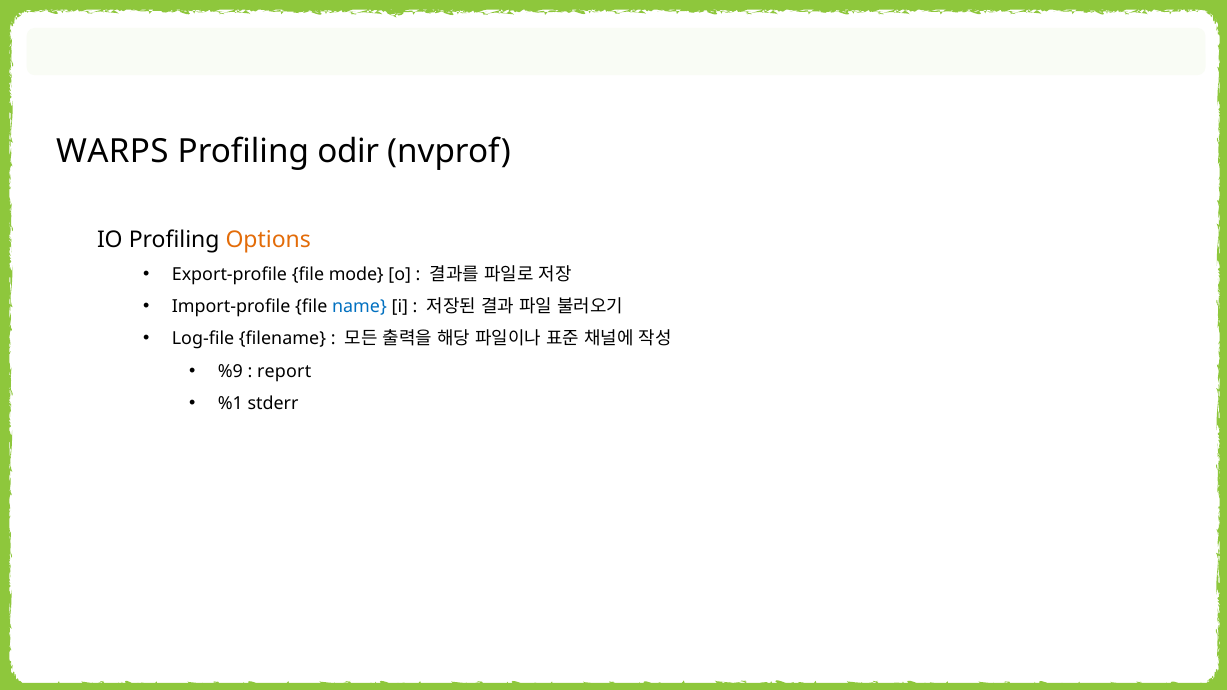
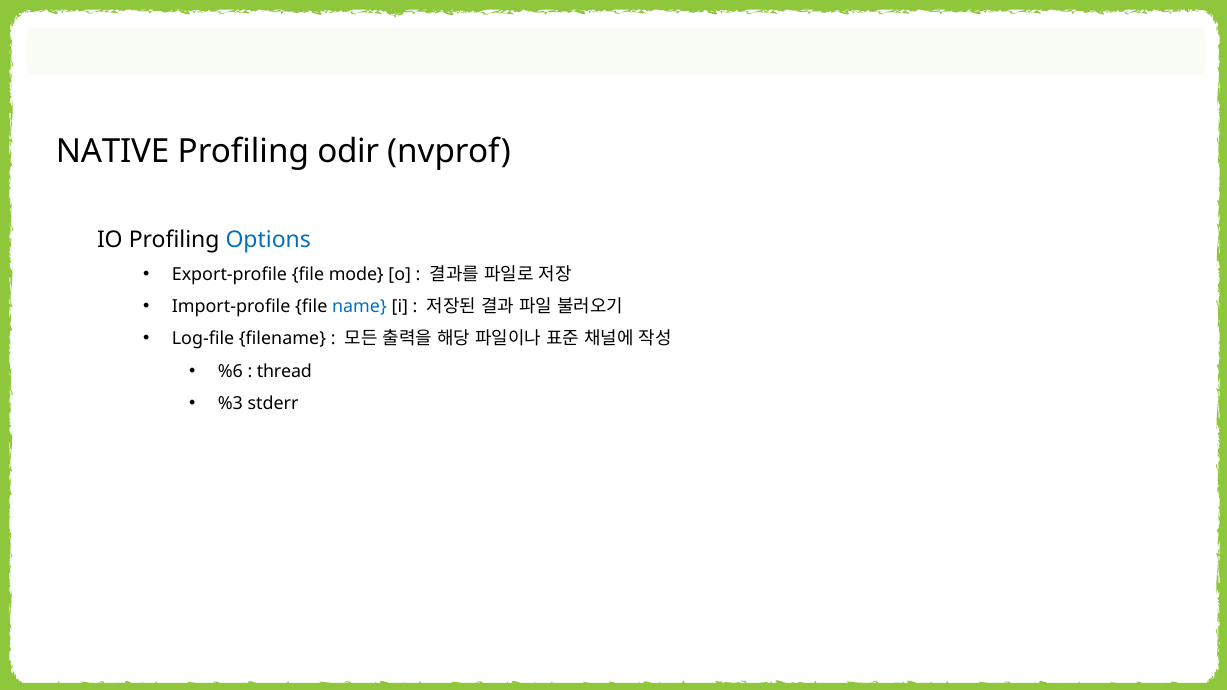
WARPS: WARPS -> NATIVE (113, 152)
Options colour: orange -> blue (268, 240)
%9: %9 -> %6 (230, 371)
report: report -> thread (284, 371)
%1: %1 -> %3 (230, 404)
